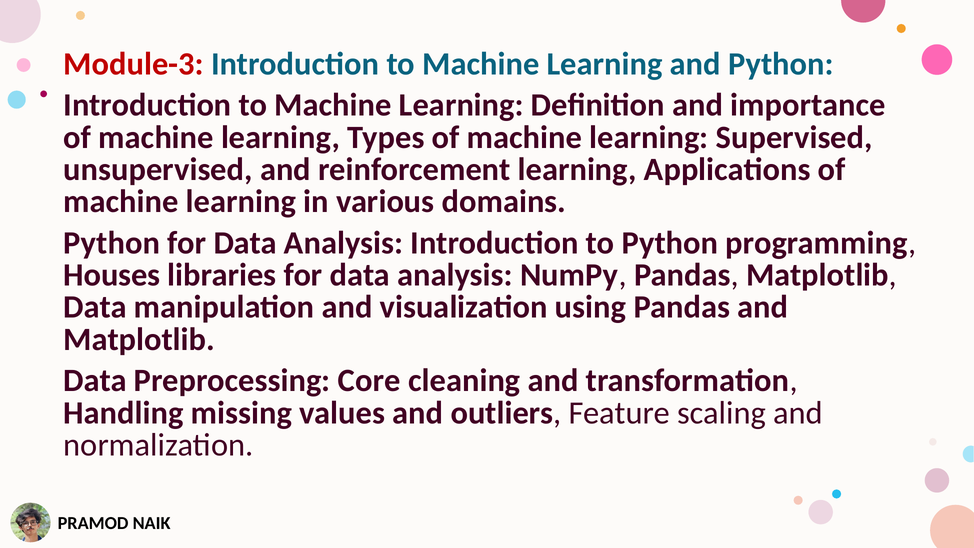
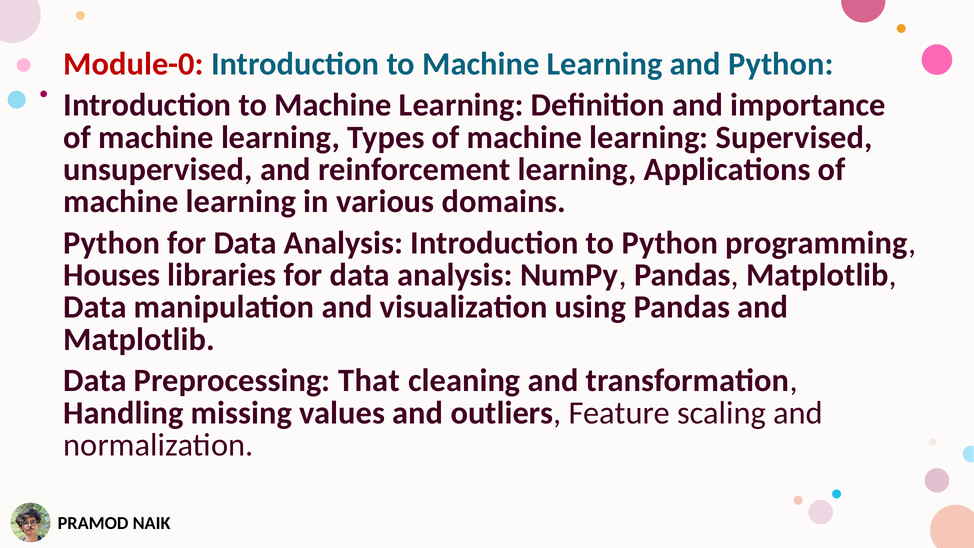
Module-3: Module-3 -> Module-0 (134, 64)
Core: Core -> That (369, 381)
